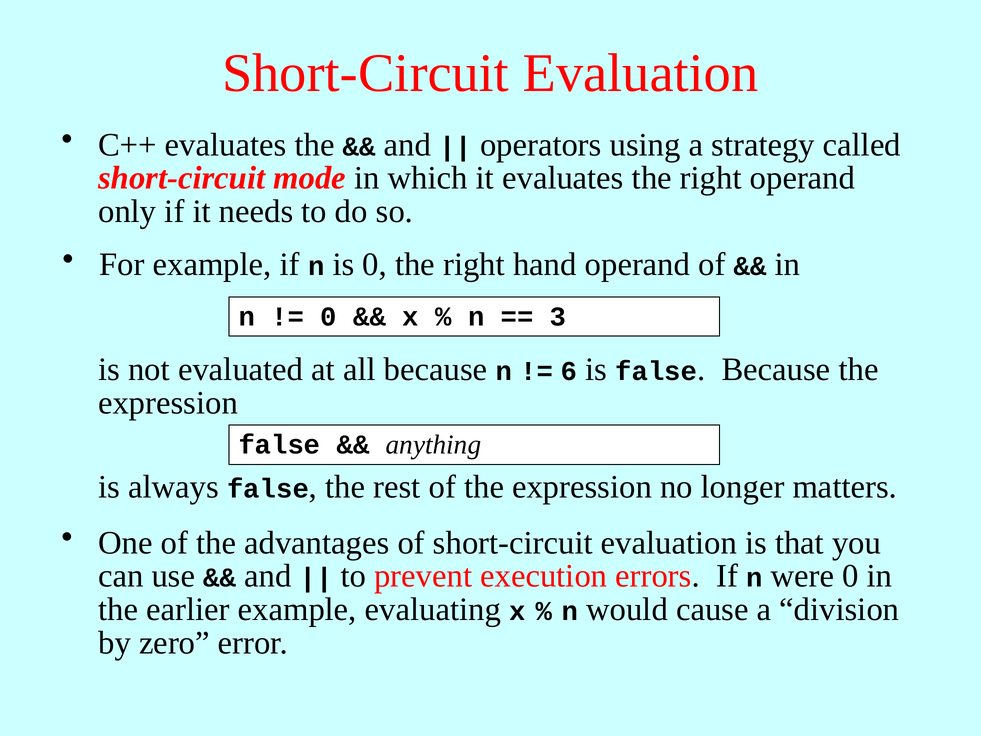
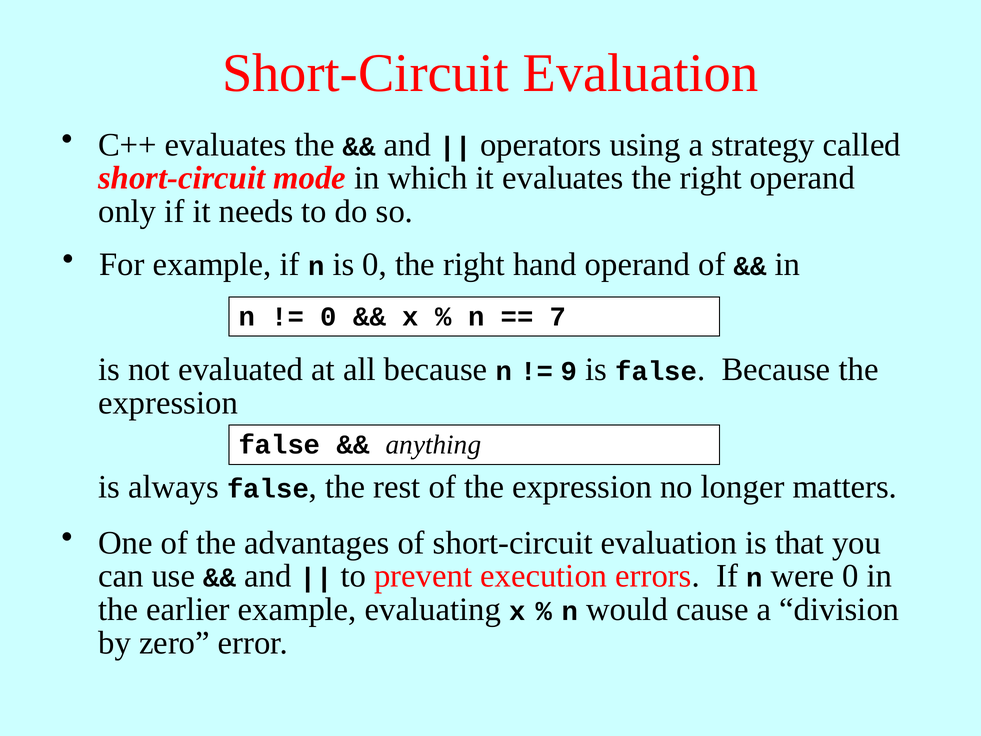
3: 3 -> 7 (558, 316)
6: 6 -> 9 (569, 371)
